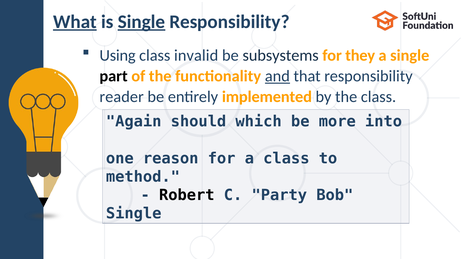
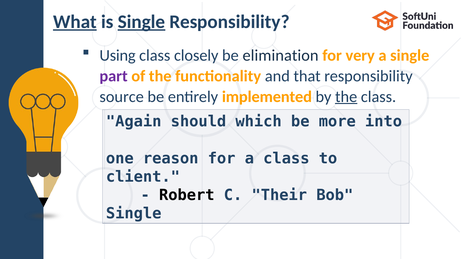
invalid: invalid -> closely (196, 56)
subsystems: subsystems -> elimination (281, 56)
they: they -> very (360, 56)
part colour: black -> purple (114, 76)
and underline: present -> none (277, 76)
reader: reader -> source (122, 97)
the underline: none -> present (346, 97)
method: method -> client (143, 177)
Party: Party -> Their (279, 195)
